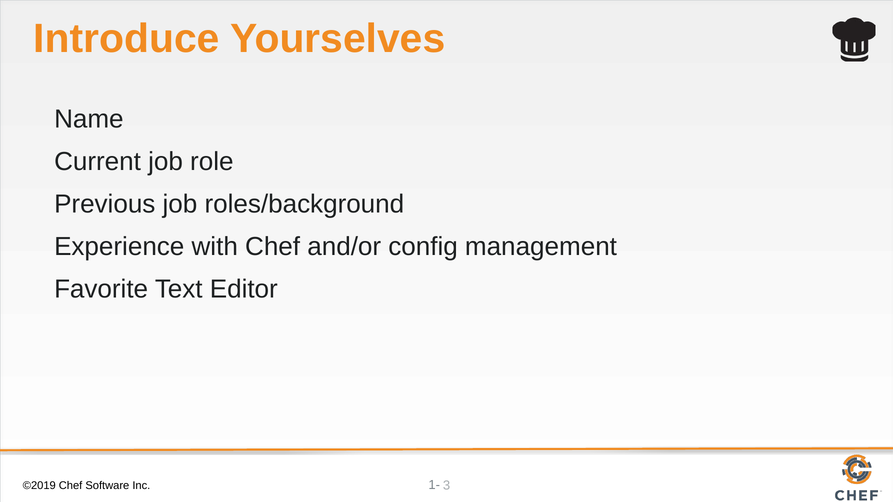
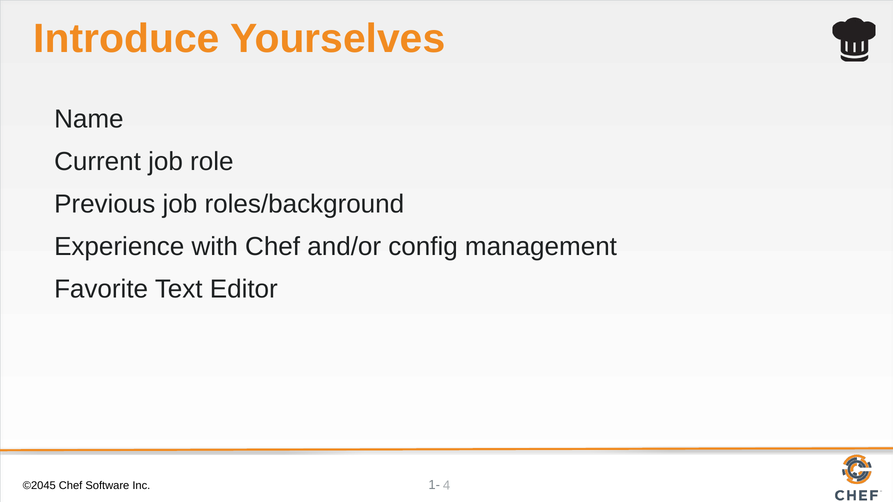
©2019: ©2019 -> ©2045 (39, 486)
3: 3 -> 4 (447, 486)
